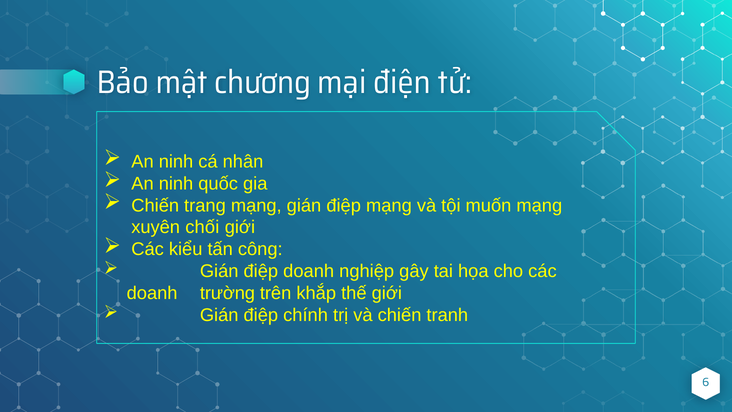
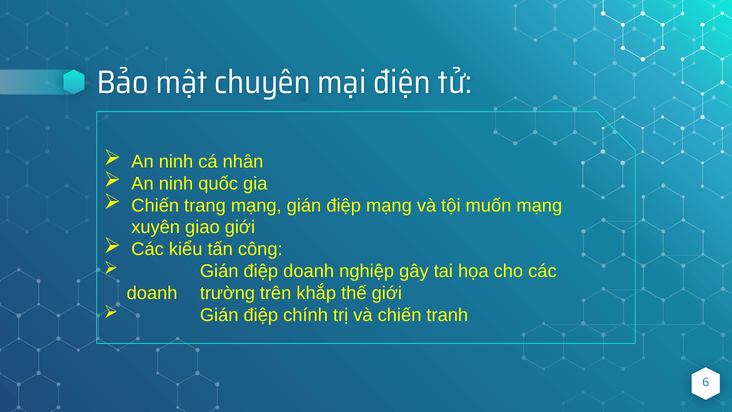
chương: chương -> chuyên (263, 82)
chối: chối -> giao (202, 227)
